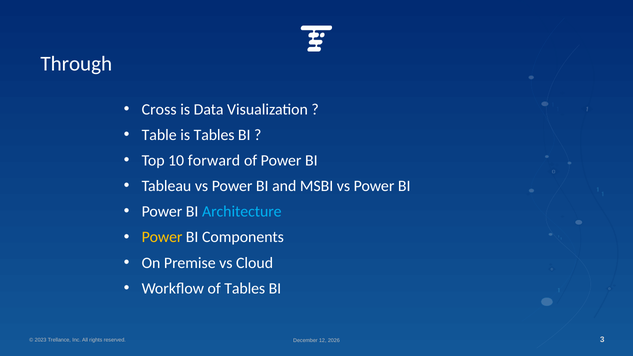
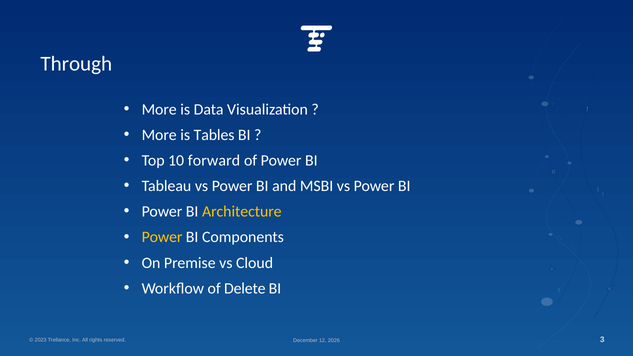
Cross: Cross -> More (159, 109)
Table: Table -> More (159, 135)
Architecture colour: light blue -> yellow (242, 212)
of Tables: Tables -> Delete (245, 288)
